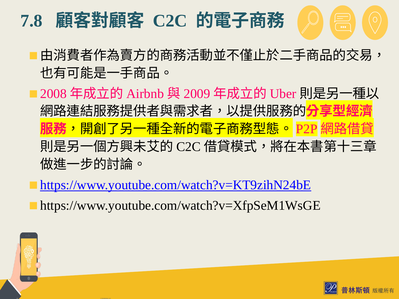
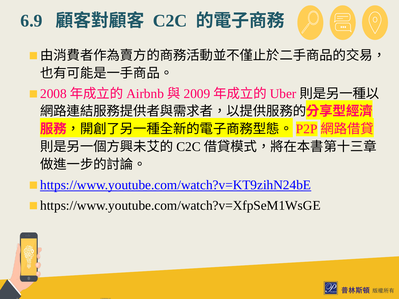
7.8: 7.8 -> 6.9 (31, 21)
